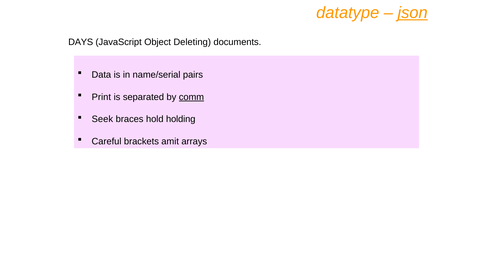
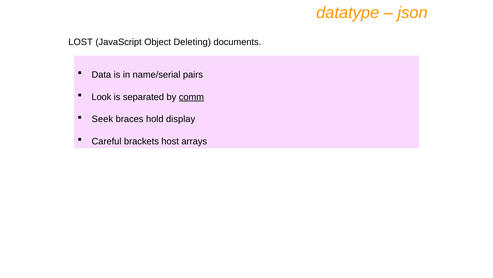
json underline: present -> none (413, 13)
DAYS: DAYS -> LOST (81, 42)
Print: Print -> Look (101, 97)
holding: holding -> display (181, 119)
amit: amit -> host (170, 141)
